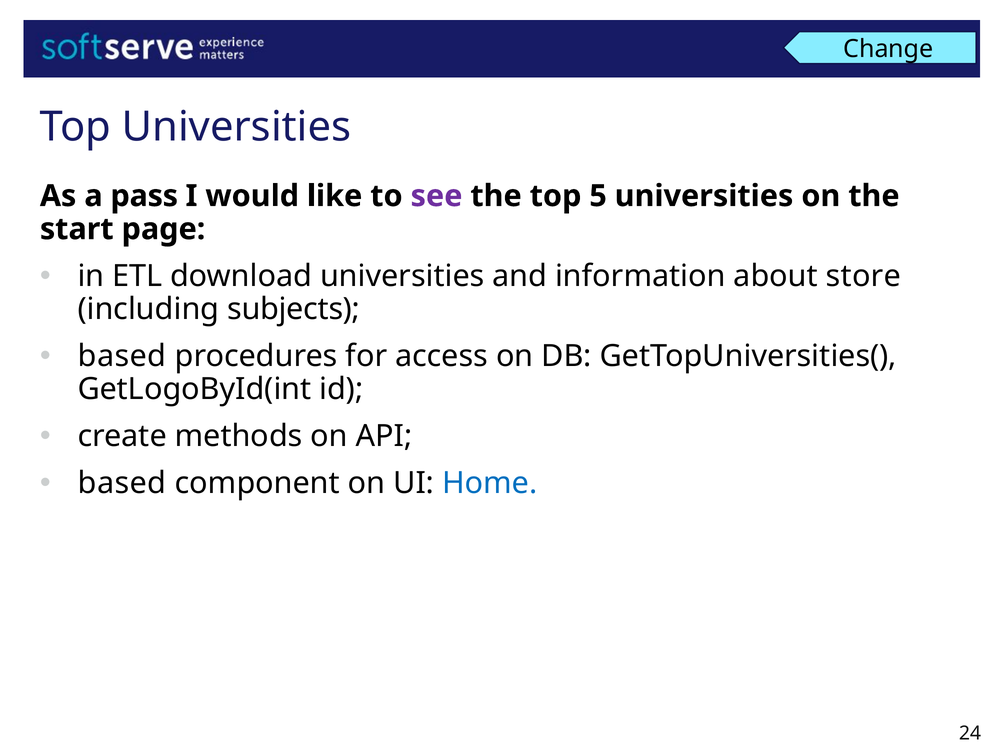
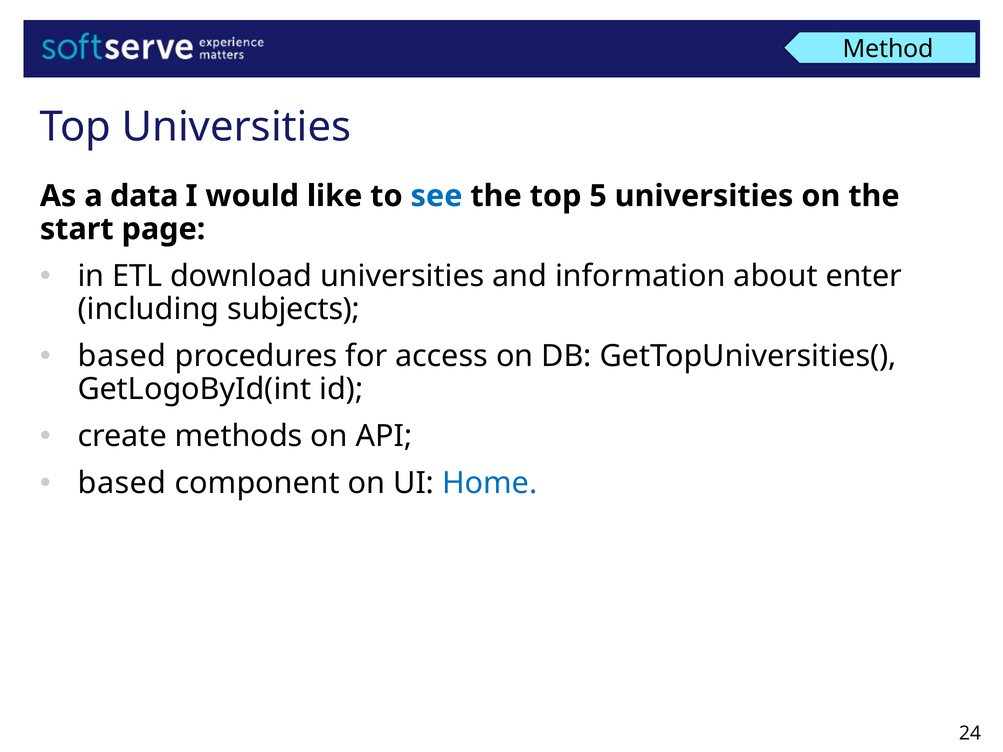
Change: Change -> Method (888, 49)
pass: pass -> data (144, 196)
see colour: purple -> blue (437, 196)
store: store -> enter (864, 276)
